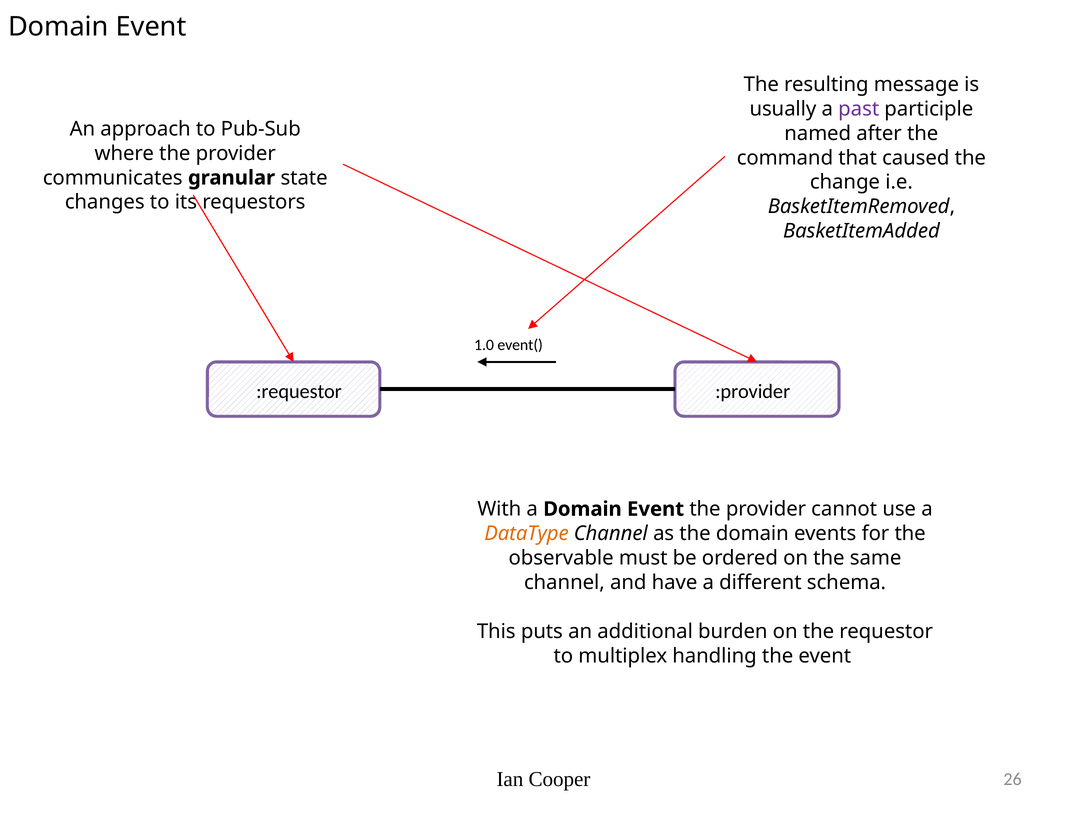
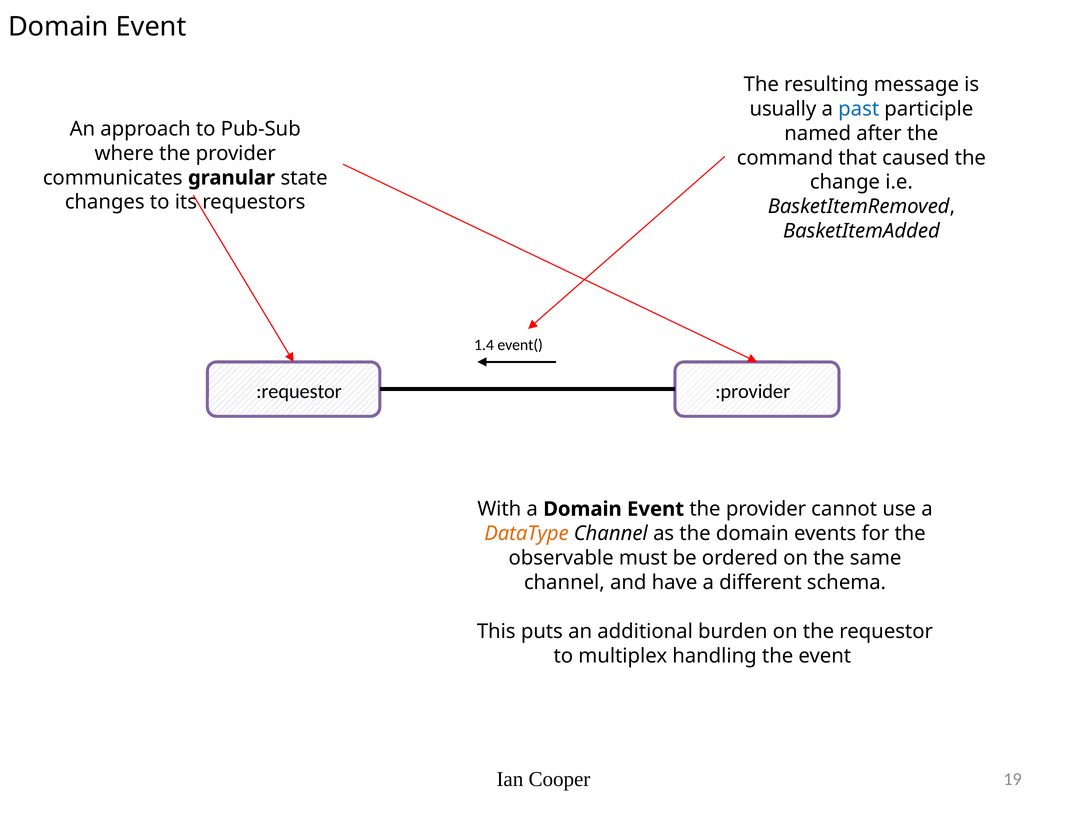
past colour: purple -> blue (859, 109)
1.0: 1.0 -> 1.4 (484, 345)
26: 26 -> 19 (1013, 778)
